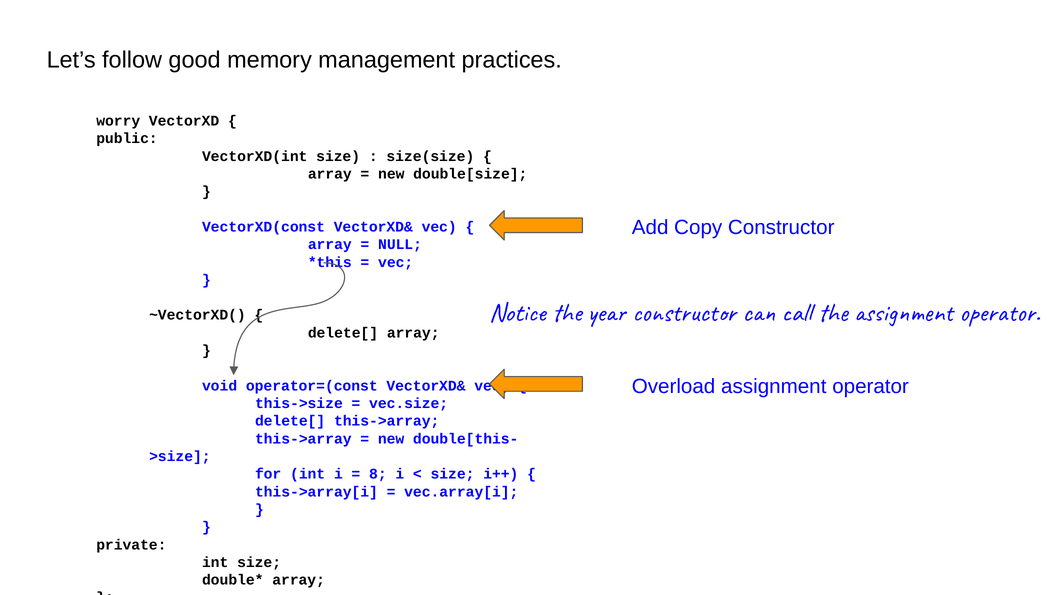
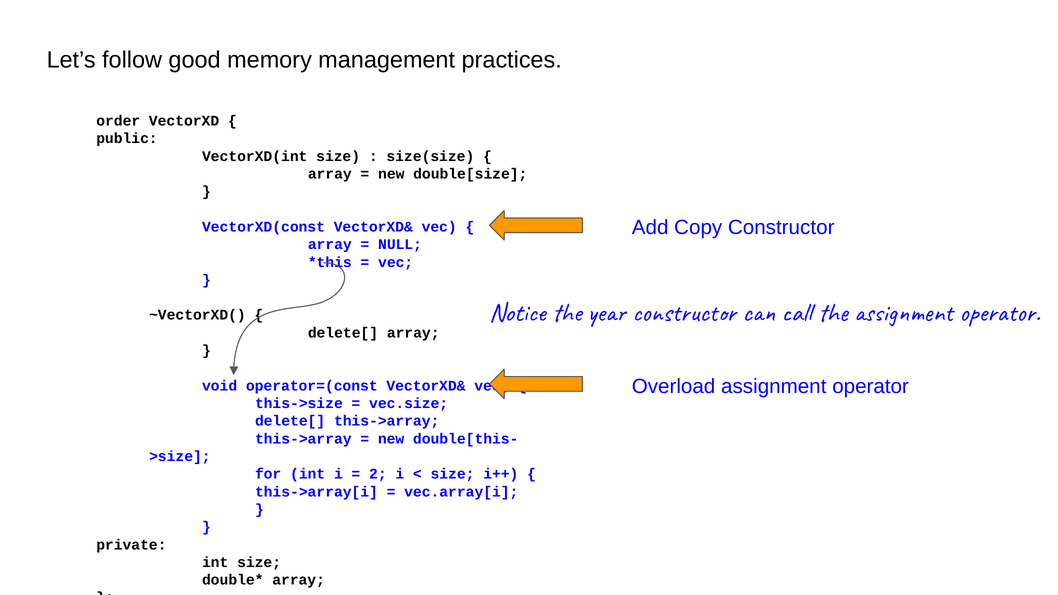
worry: worry -> order (118, 121)
8: 8 -> 2 (378, 474)
